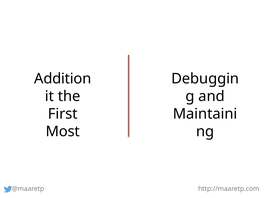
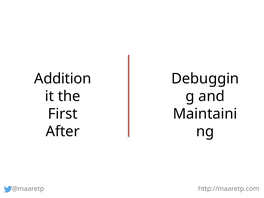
Most: Most -> After (63, 131)
